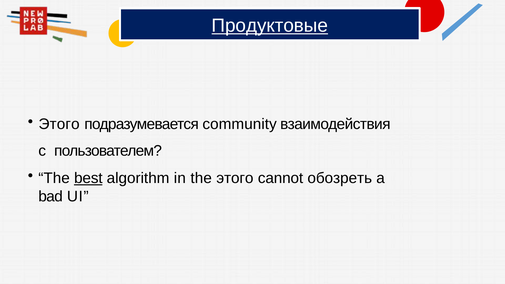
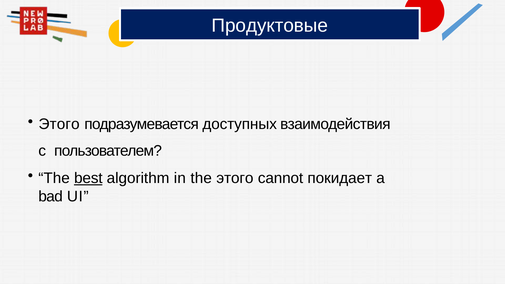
Продуктовые underline: present -> none (270, 26)
community: community -> доступных (240, 124)
обозреть: обозреть -> покидает (340, 178)
